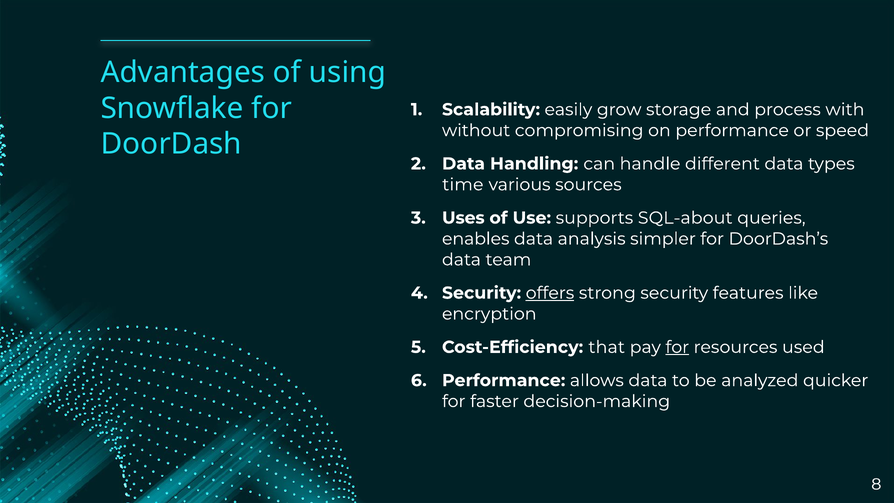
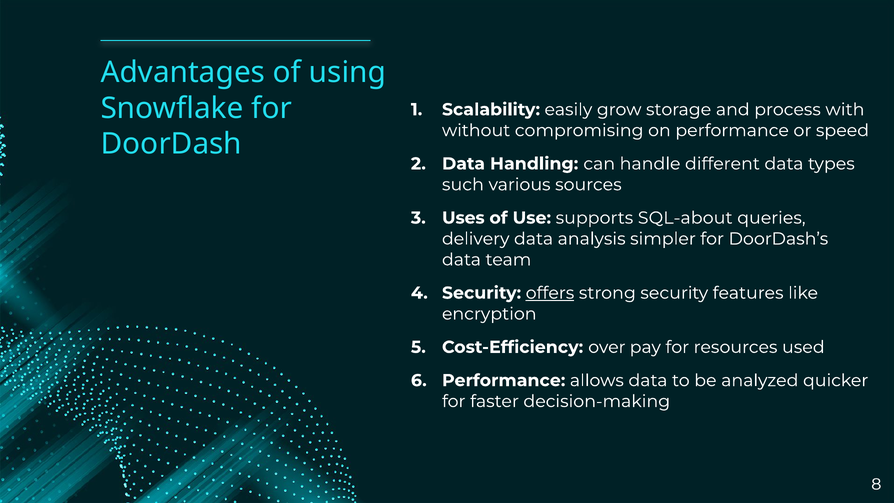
time: time -> such (463, 185)
enables: enables -> delivery (476, 239)
that: that -> over (607, 347)
for underline: present -> none (677, 347)
